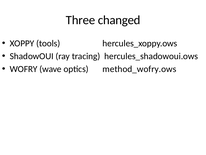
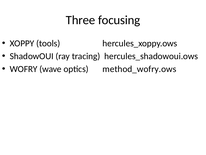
changed: changed -> focusing (119, 20)
